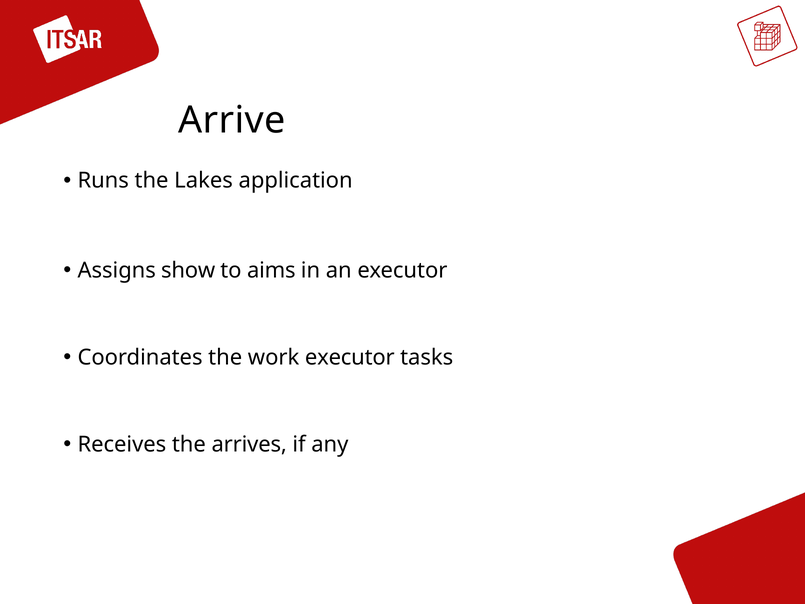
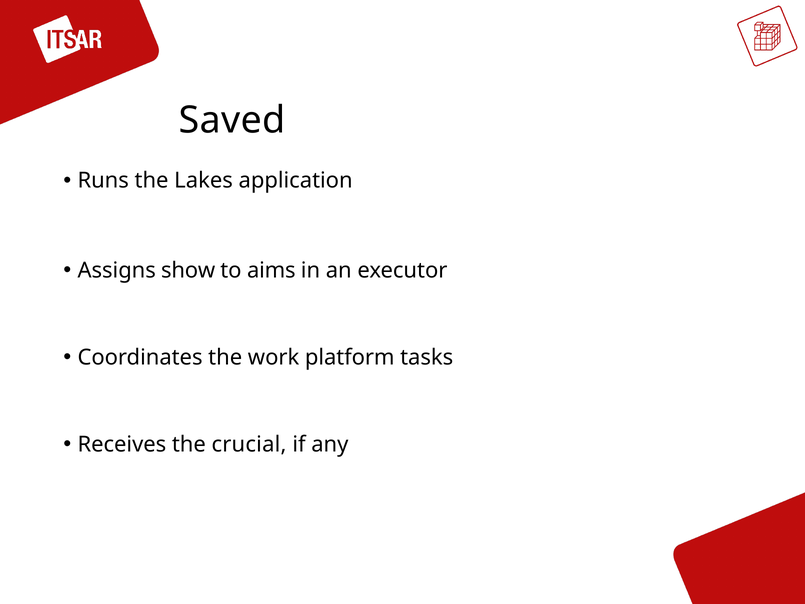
Arrive: Arrive -> Saved (232, 120)
work executor: executor -> platform (350, 357)
arrives: arrives -> crucial (249, 444)
